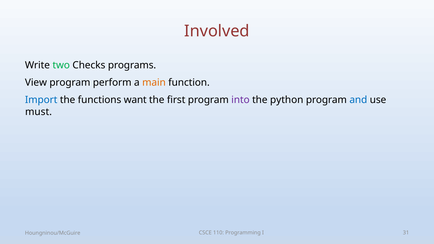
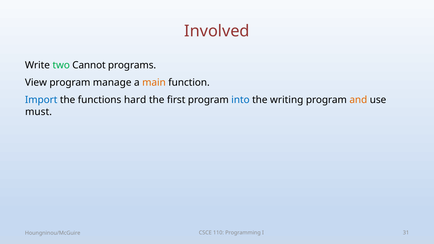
Checks: Checks -> Cannot (89, 65)
perform: perform -> manage (112, 83)
want: want -> hard (135, 100)
into colour: purple -> blue (240, 100)
python: python -> writing (287, 100)
and colour: blue -> orange (358, 100)
